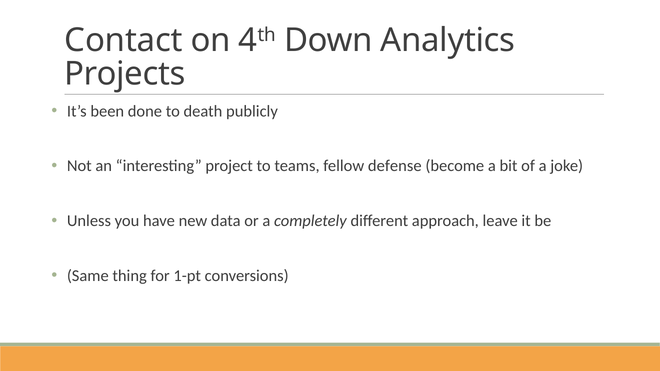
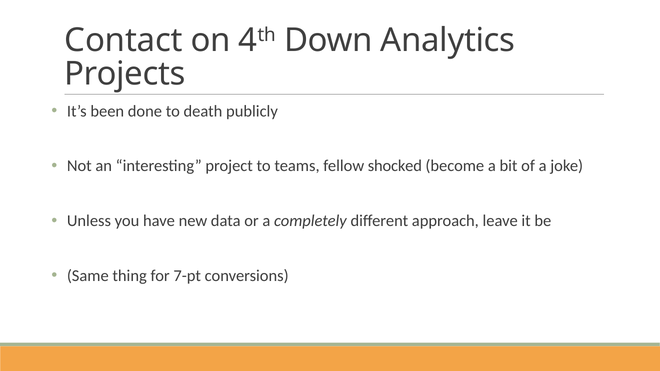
defense: defense -> shocked (395, 166)
1-pt: 1-pt -> 7-pt (187, 276)
